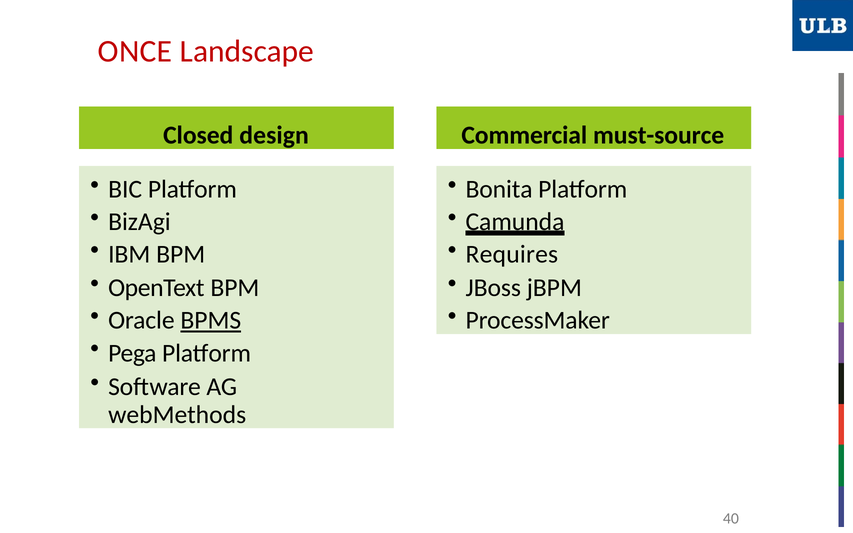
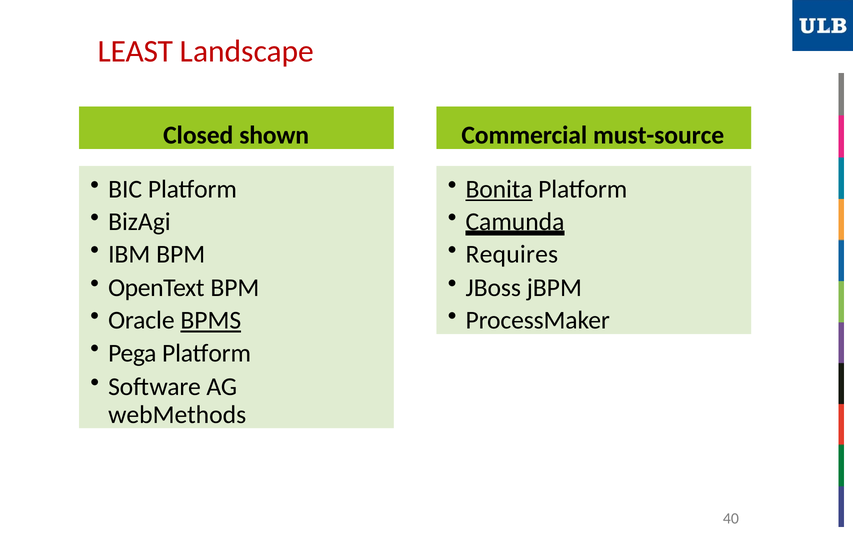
ONCE: ONCE -> LEAST (135, 51)
design: design -> shown (274, 135)
Bonita underline: none -> present (499, 189)
